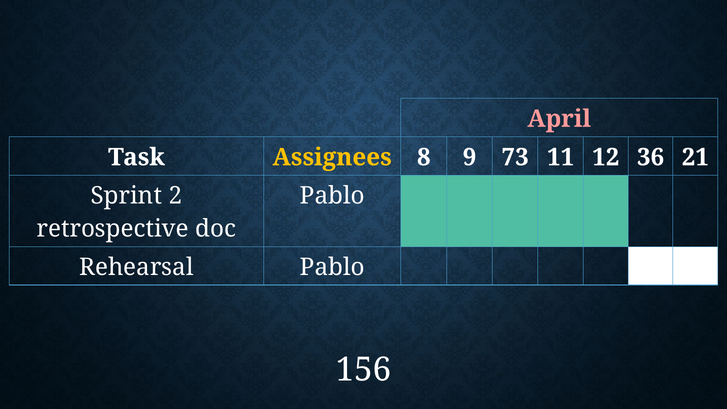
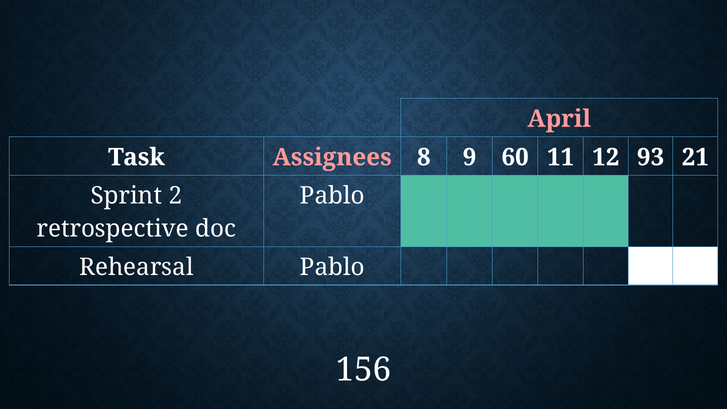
Assignees colour: yellow -> pink (332, 157)
73: 73 -> 60 (515, 157)
36: 36 -> 93 (651, 157)
